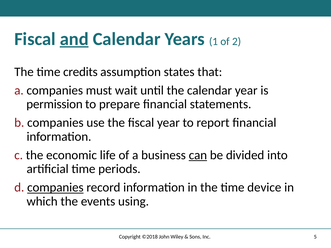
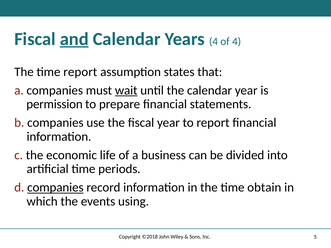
Years 1: 1 -> 4 (213, 41)
of 2: 2 -> 4 (237, 41)
time credits: credits -> report (80, 72)
wait underline: none -> present (126, 90)
can underline: present -> none (198, 155)
device: device -> obtain (264, 188)
